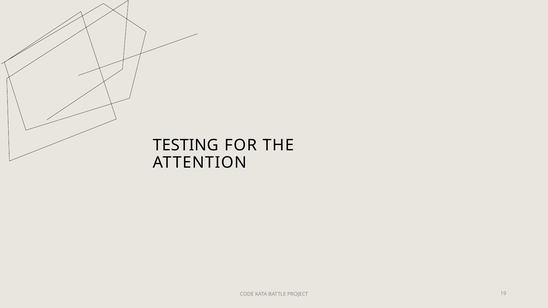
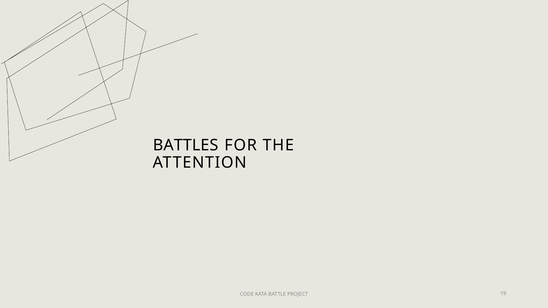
TESTING: TESTING -> BATTLES (186, 145)
